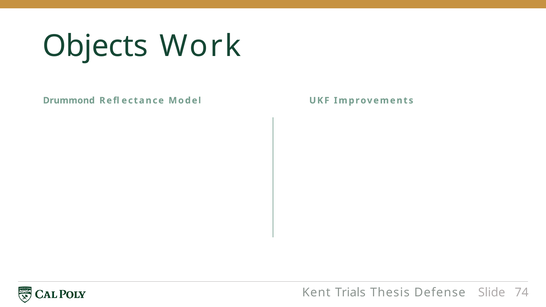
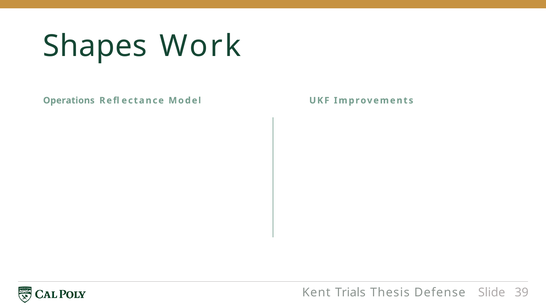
Objects: Objects -> Shapes (95, 46)
Drummond: Drummond -> Operations (69, 101)
74: 74 -> 39 (522, 292)
